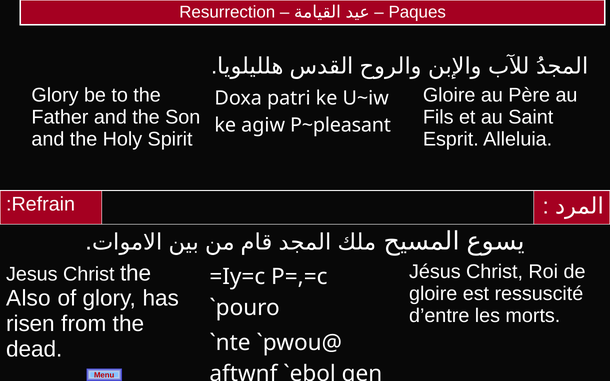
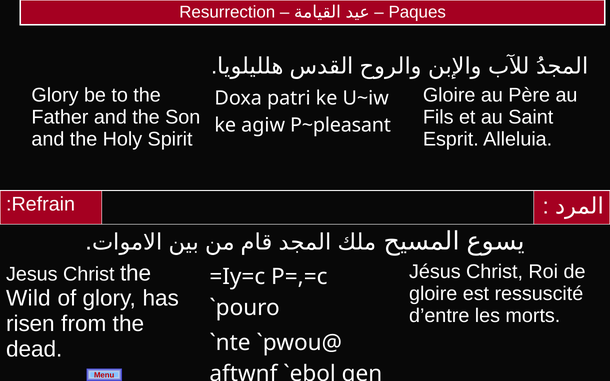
Also: Also -> Wild (29, 299)
